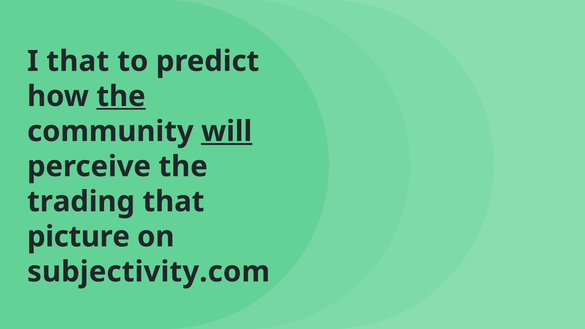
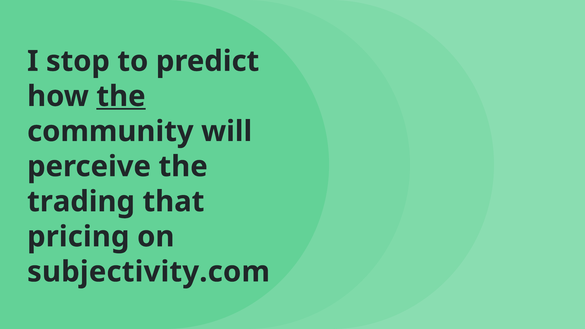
I that: that -> stop (78, 61)
will underline: present -> none (227, 131)
picture: picture -> pricing (78, 237)
